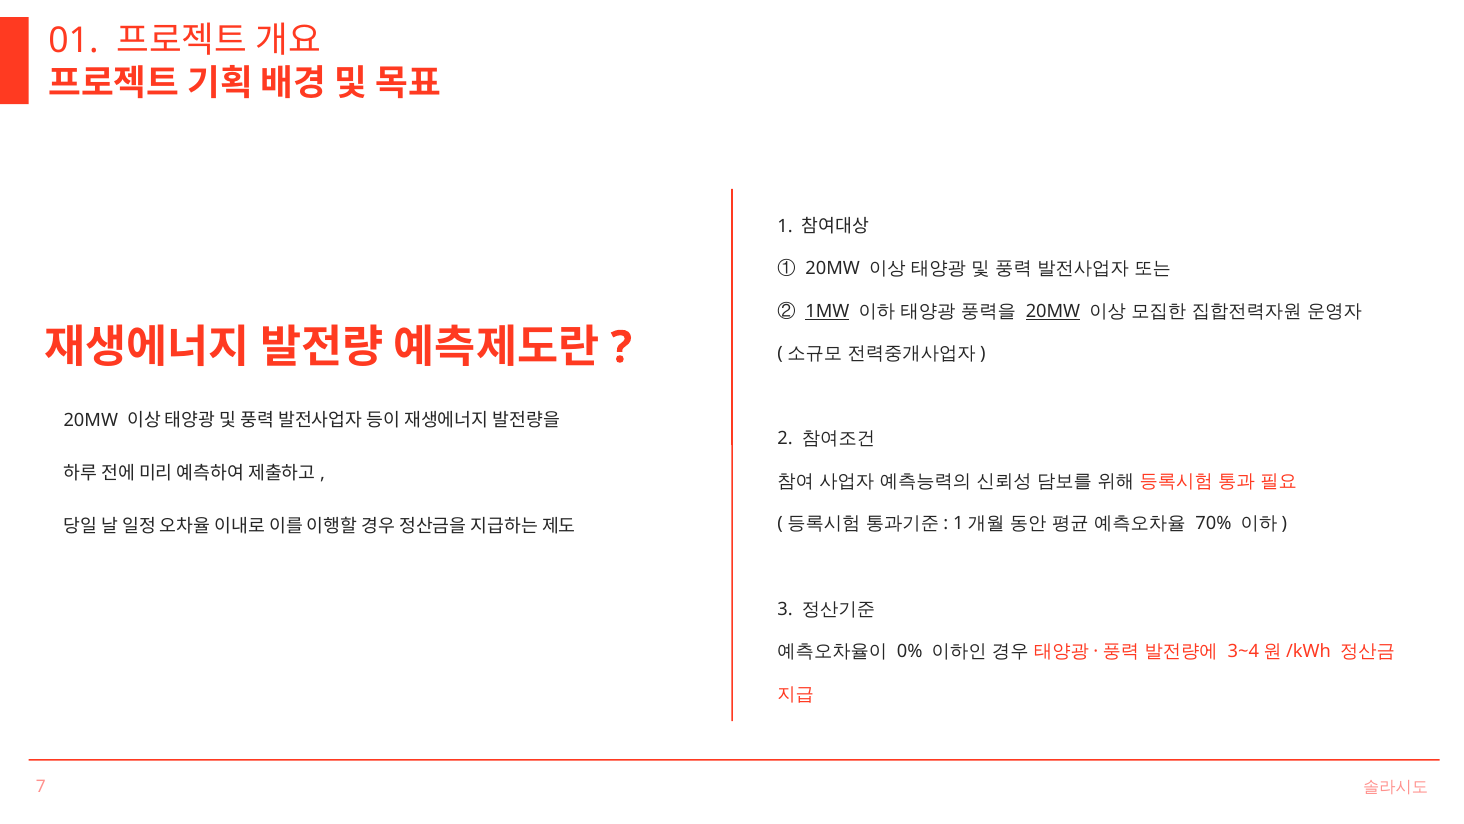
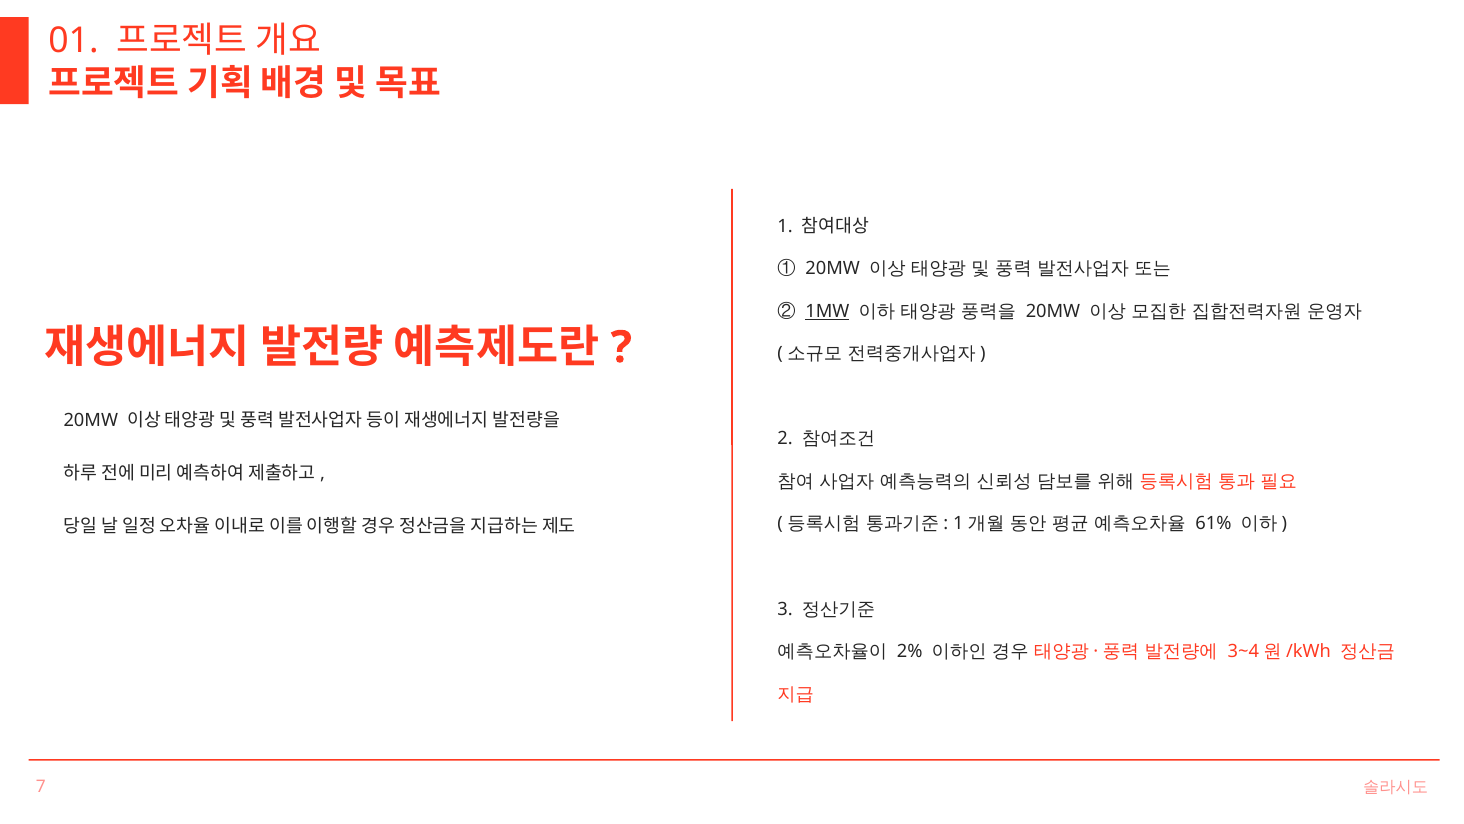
20MW underline: present -> none (1053, 311)
70%: 70% -> 61% (1214, 524)
0%: 0% -> 2% (910, 651)
